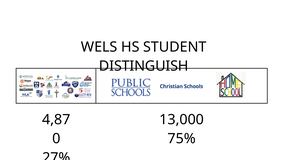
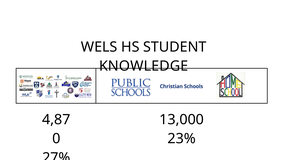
DISTINGUISH: DISTINGUISH -> KNOWLEDGE (144, 66)
75%: 75% -> 23% (182, 139)
